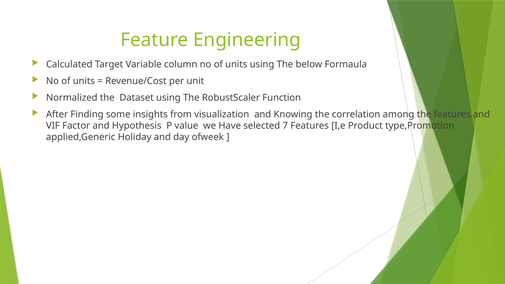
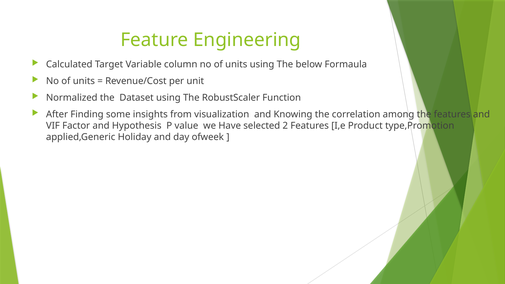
7: 7 -> 2 (285, 126)
